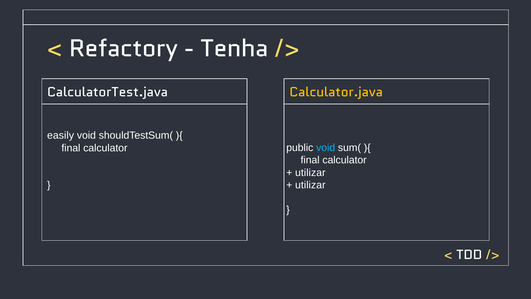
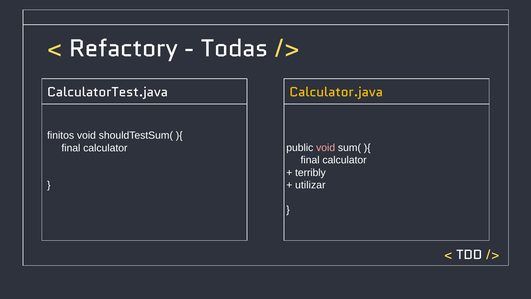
Tenha: Tenha -> Todas (235, 48)
easily: easily -> finitos (61, 135)
void colour: light blue -> pink (326, 148)
utilizar: utilizar -> terribly (310, 172)
